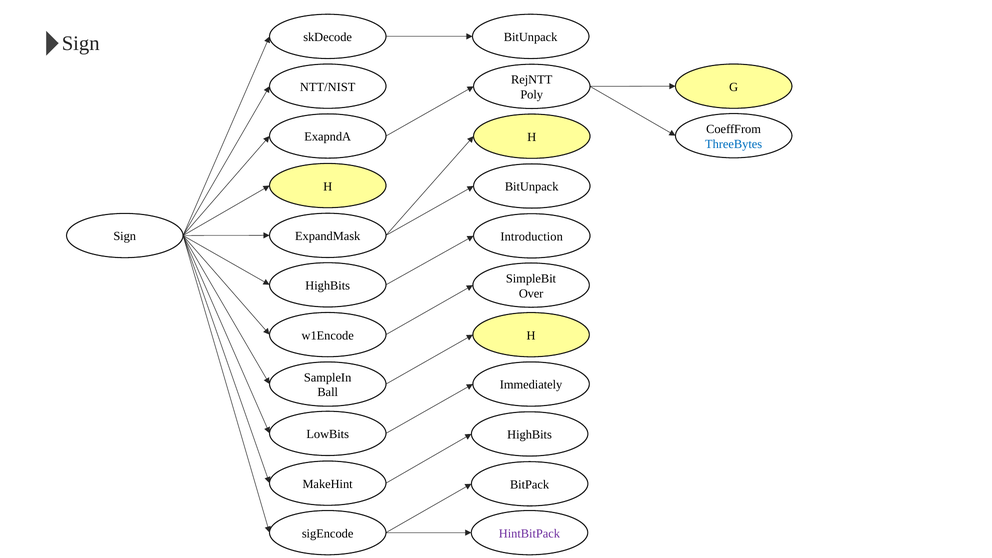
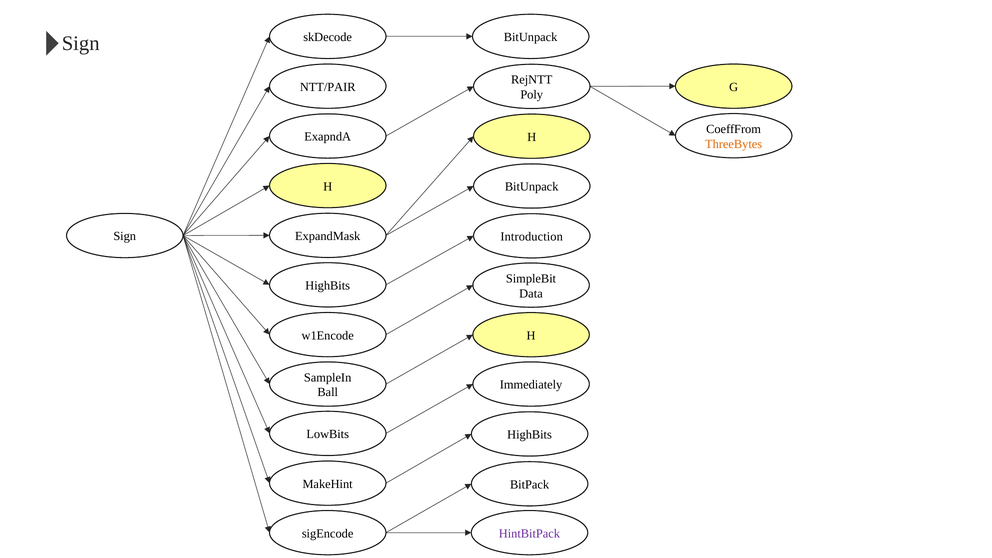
NTT/NIST: NTT/NIST -> NTT/PAIR (328, 87)
ThreeBytes colour: blue -> orange (734, 144)
Over: Over -> Data (531, 293)
